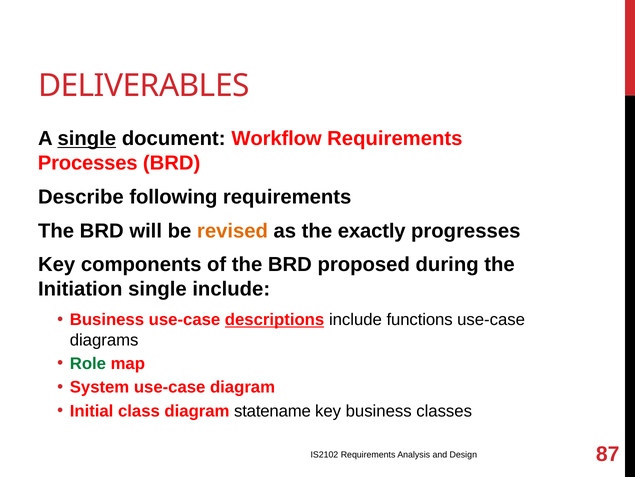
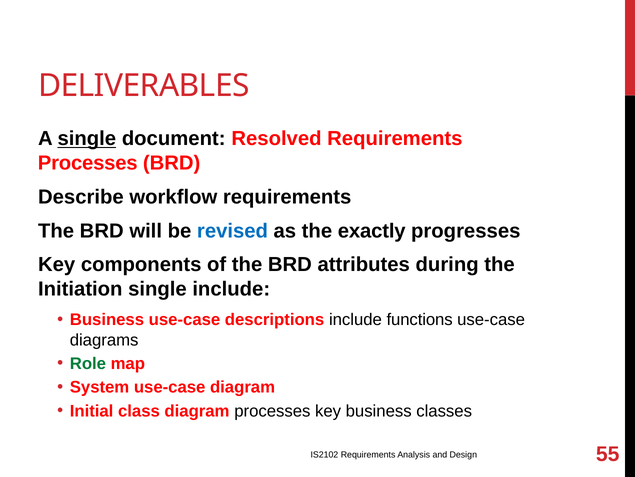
Workflow: Workflow -> Resolved (276, 138)
following: following -> workflow (173, 197)
revised colour: orange -> blue (232, 230)
proposed: proposed -> attributes (364, 264)
descriptions underline: present -> none (275, 319)
diagram statename: statename -> processes (272, 410)
87: 87 -> 55 (608, 453)
